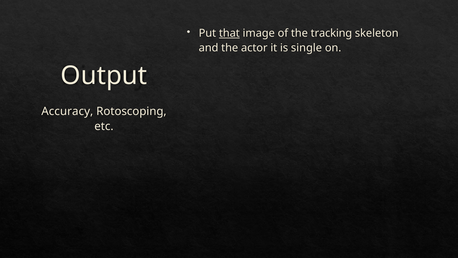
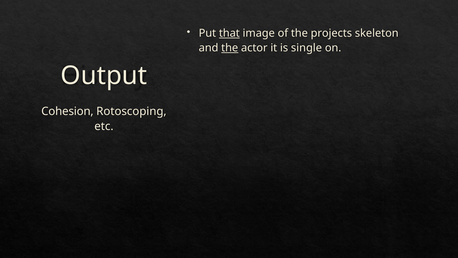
tracking: tracking -> projects (331, 33)
the underline: none -> present (230, 48)
Accuracy: Accuracy -> Cohesion (67, 111)
